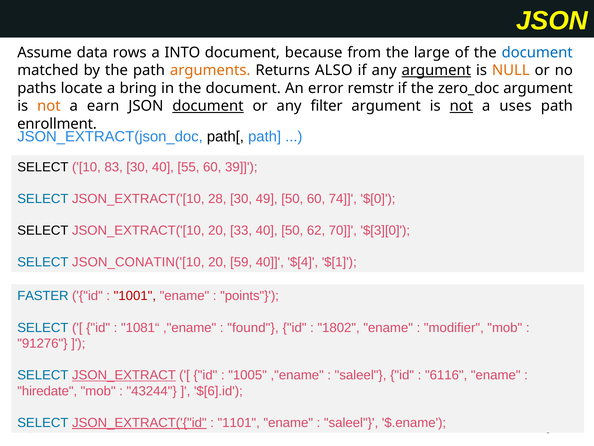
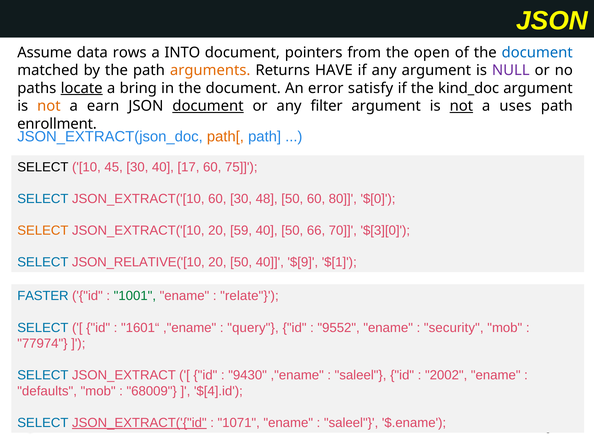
because: because -> pointers (314, 52)
large: large -> open (432, 52)
ALSO: ALSO -> HAVE (334, 70)
argument underline: present -> none (436, 70)
NULL colour: orange -> purple (511, 70)
locate underline: none -> present (82, 88)
remstr: remstr -> satisfy (371, 88)
zero_doc: zero_doc -> kind_doc (469, 88)
path[ colour: black -> orange (225, 137)
83: 83 -> 45 (114, 167)
55: 55 -> 17 (188, 167)
39: 39 -> 75 (241, 167)
JSON_EXTRACT('[10 28: 28 -> 60 (217, 199)
49: 49 -> 48 (267, 199)
74: 74 -> 80 (343, 199)
SELECT colour: black -> orange (43, 230)
33: 33 -> 59 (241, 230)
62: 62 -> 66 (316, 230)
JSON_CONATIN('[10: JSON_CONATIN('[10 -> JSON_RELATIVE('[10 (138, 262)
20 59: 59 -> 50 (241, 262)
$[4: $[4 -> $[9 (303, 262)
1001 colour: red -> green (135, 296)
points: points -> relate (249, 296)
1081“: 1081“ -> 1601“ (140, 327)
found: found -> query (253, 327)
1802: 1802 -> 9552 (339, 327)
modifier: modifier -> security (454, 327)
91276: 91276 -> 77974 (42, 343)
JSON_EXTRACT underline: present -> none (124, 375)
1005: 1005 -> 9430 (248, 375)
6116: 6116 -> 2002 (446, 375)
hiredate: hiredate -> defaults (47, 391)
43244: 43244 -> 68009 (152, 391)
$[6].id: $[6].id -> $[4].id (218, 391)
1101: 1101 -> 1071 (239, 422)
